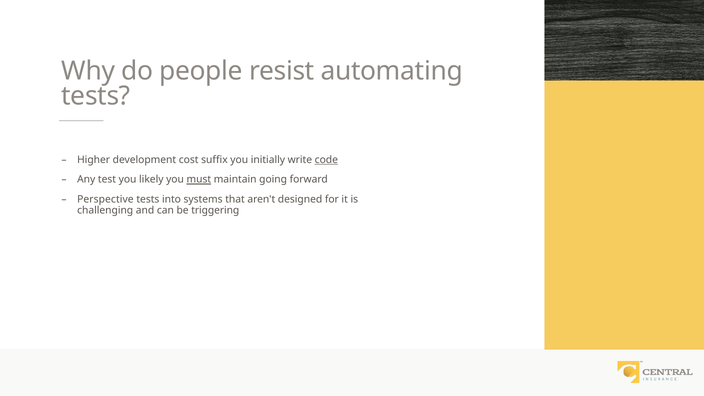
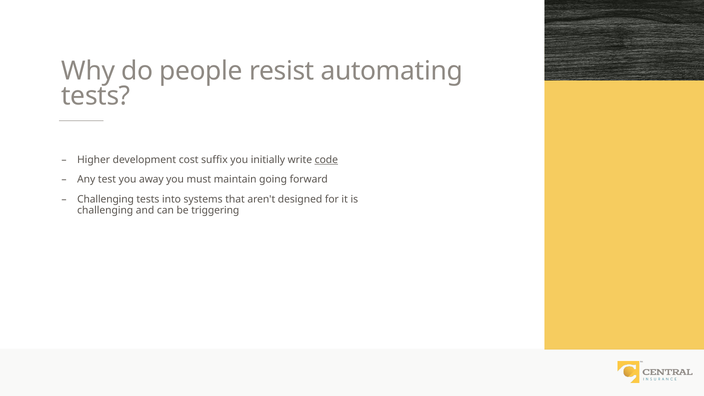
likely: likely -> away (151, 180)
must underline: present -> none (199, 180)
Perspective: Perspective -> Challenging (106, 199)
